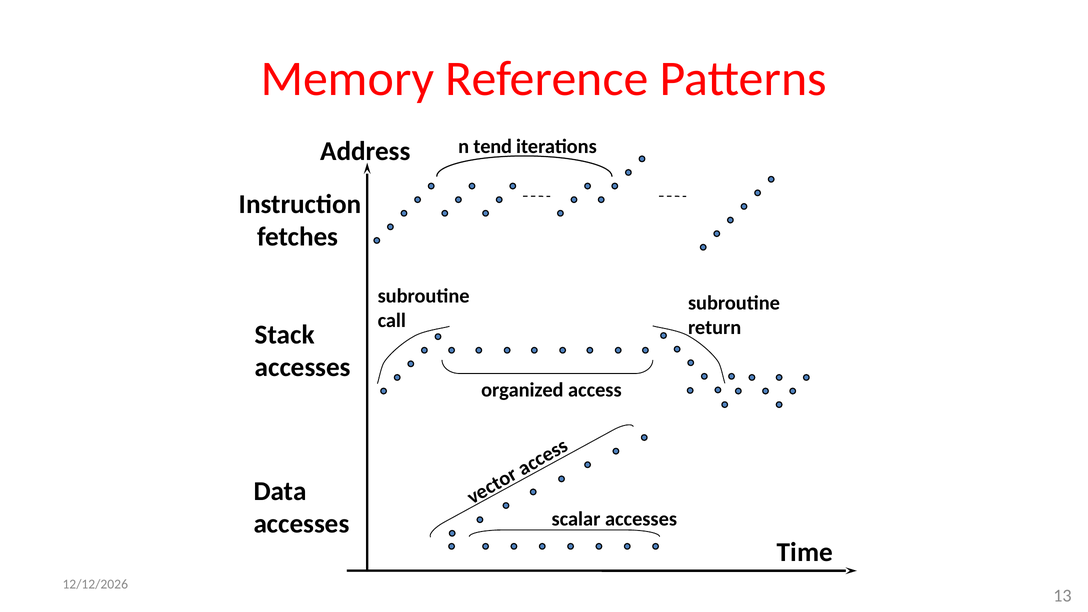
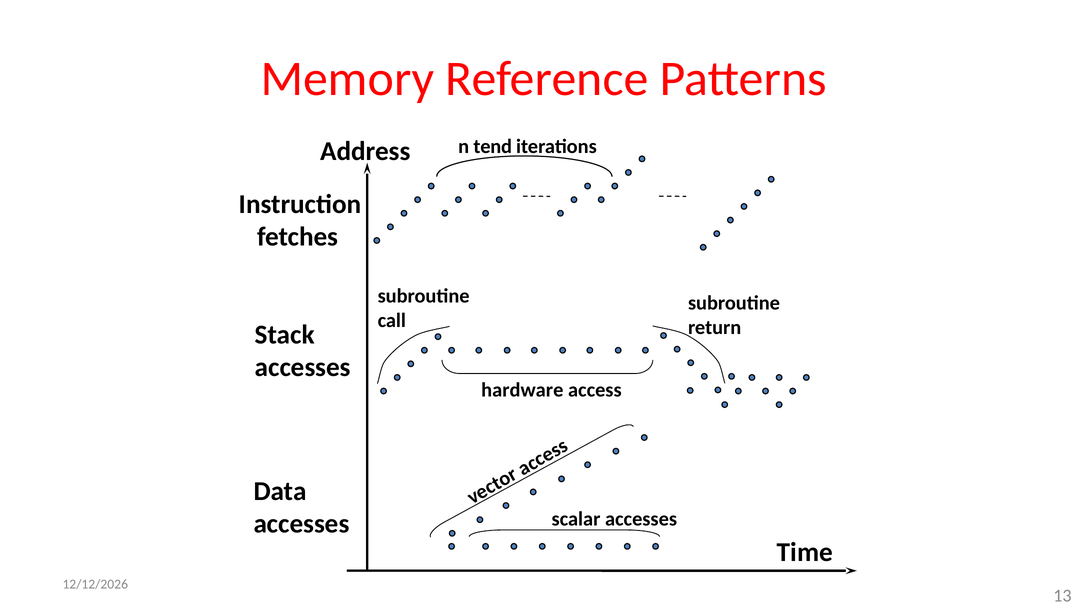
organized: organized -> hardware (522, 390)
